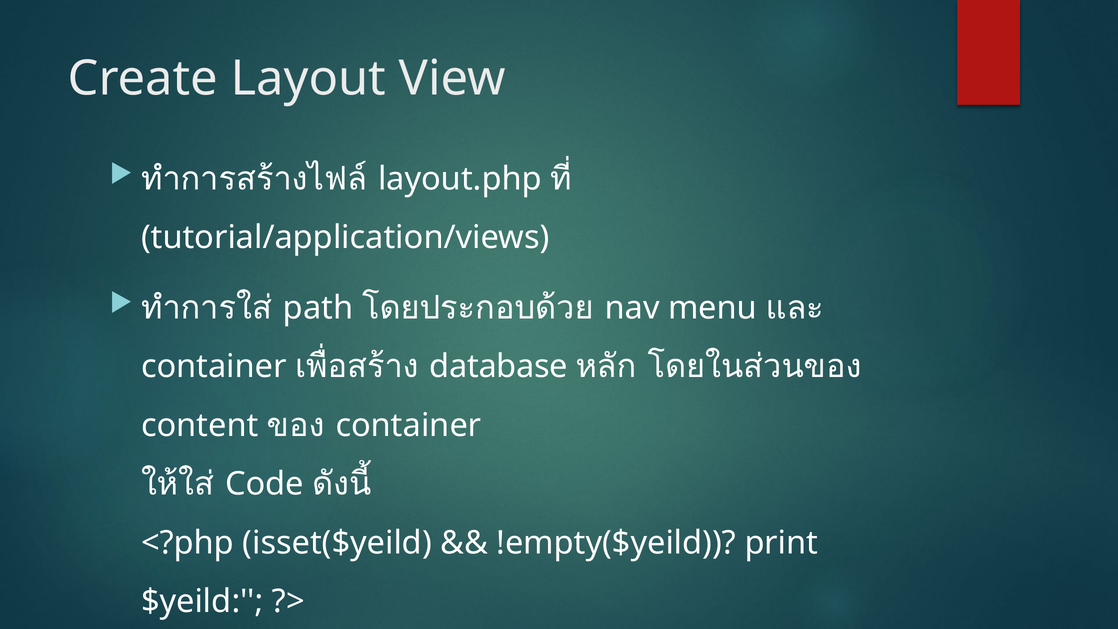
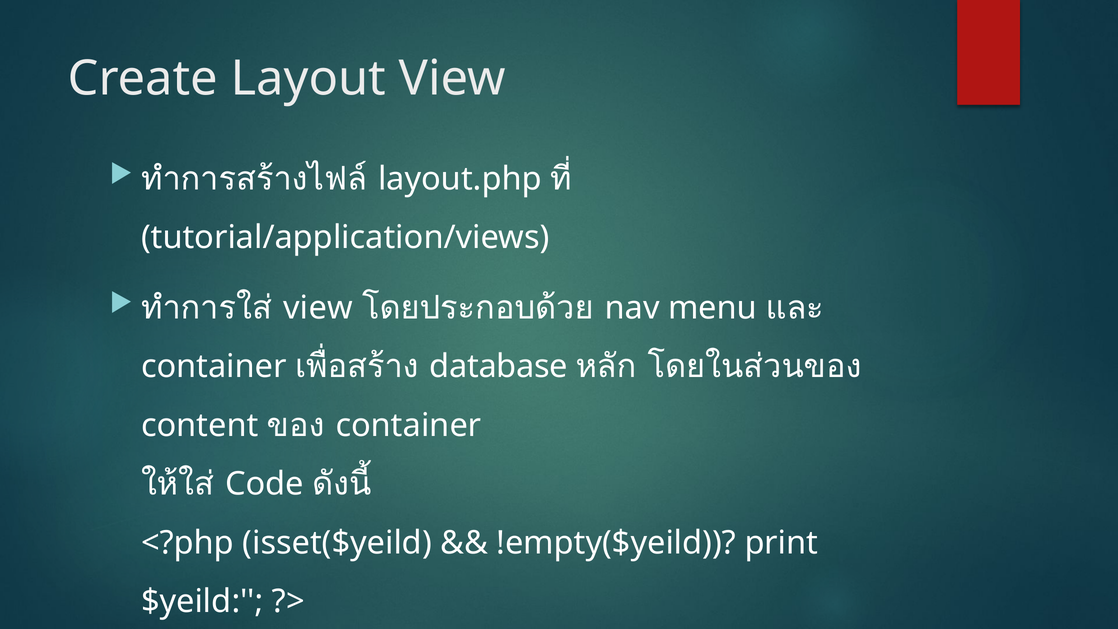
path: path -> view (318, 308)
